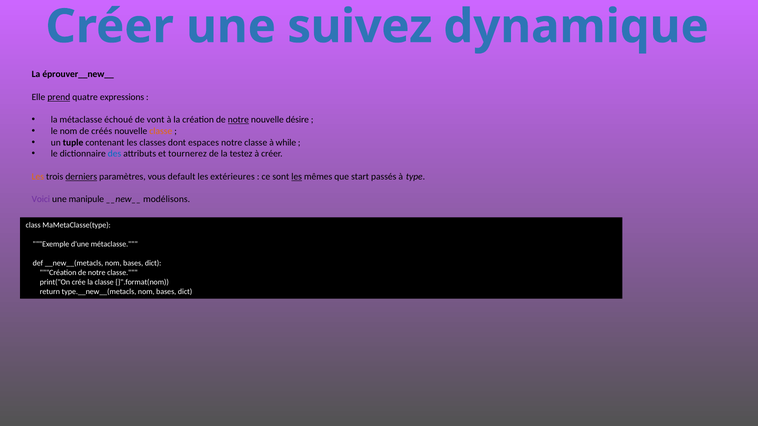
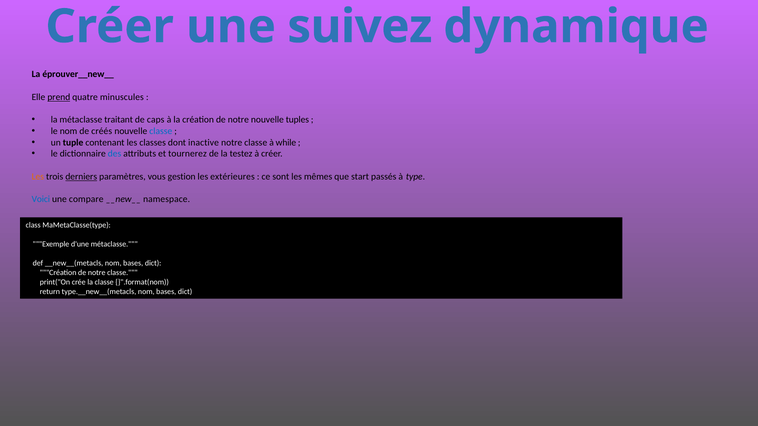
expressions: expressions -> minuscules (122, 97)
échoué: échoué -> traitant (119, 120)
vont: vont -> caps (156, 120)
notre underline: present -> none (238, 120)
désire: désire -> tuples (297, 120)
classe colour: orange -> blue (161, 131)
espaces: espaces -> inactive (204, 143)
default: default -> gestion (182, 177)
les underline: present -> none (297, 177)
Voici colour: purple -> blue (41, 199)
manipule: manipule -> compare (86, 199)
modélisons: modélisons -> namespace (167, 199)
